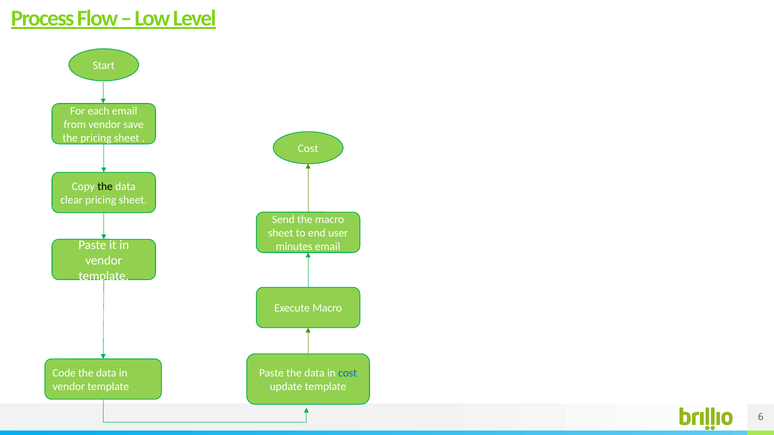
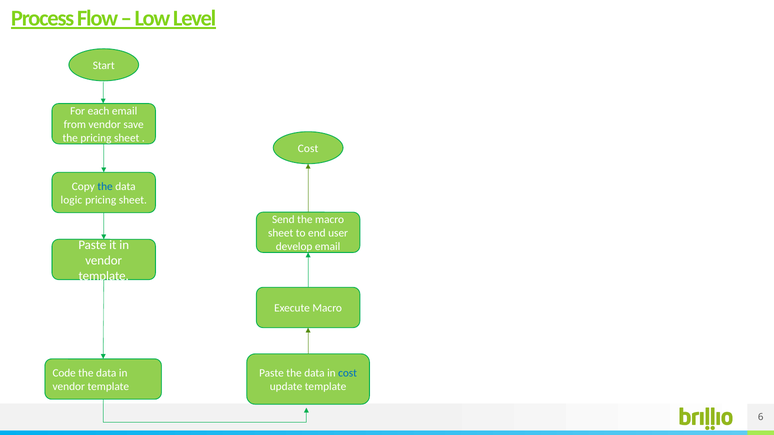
the colour: black -> blue (105, 187)
clear: clear -> logic (71, 200)
minutes: minutes -> develop (294, 247)
